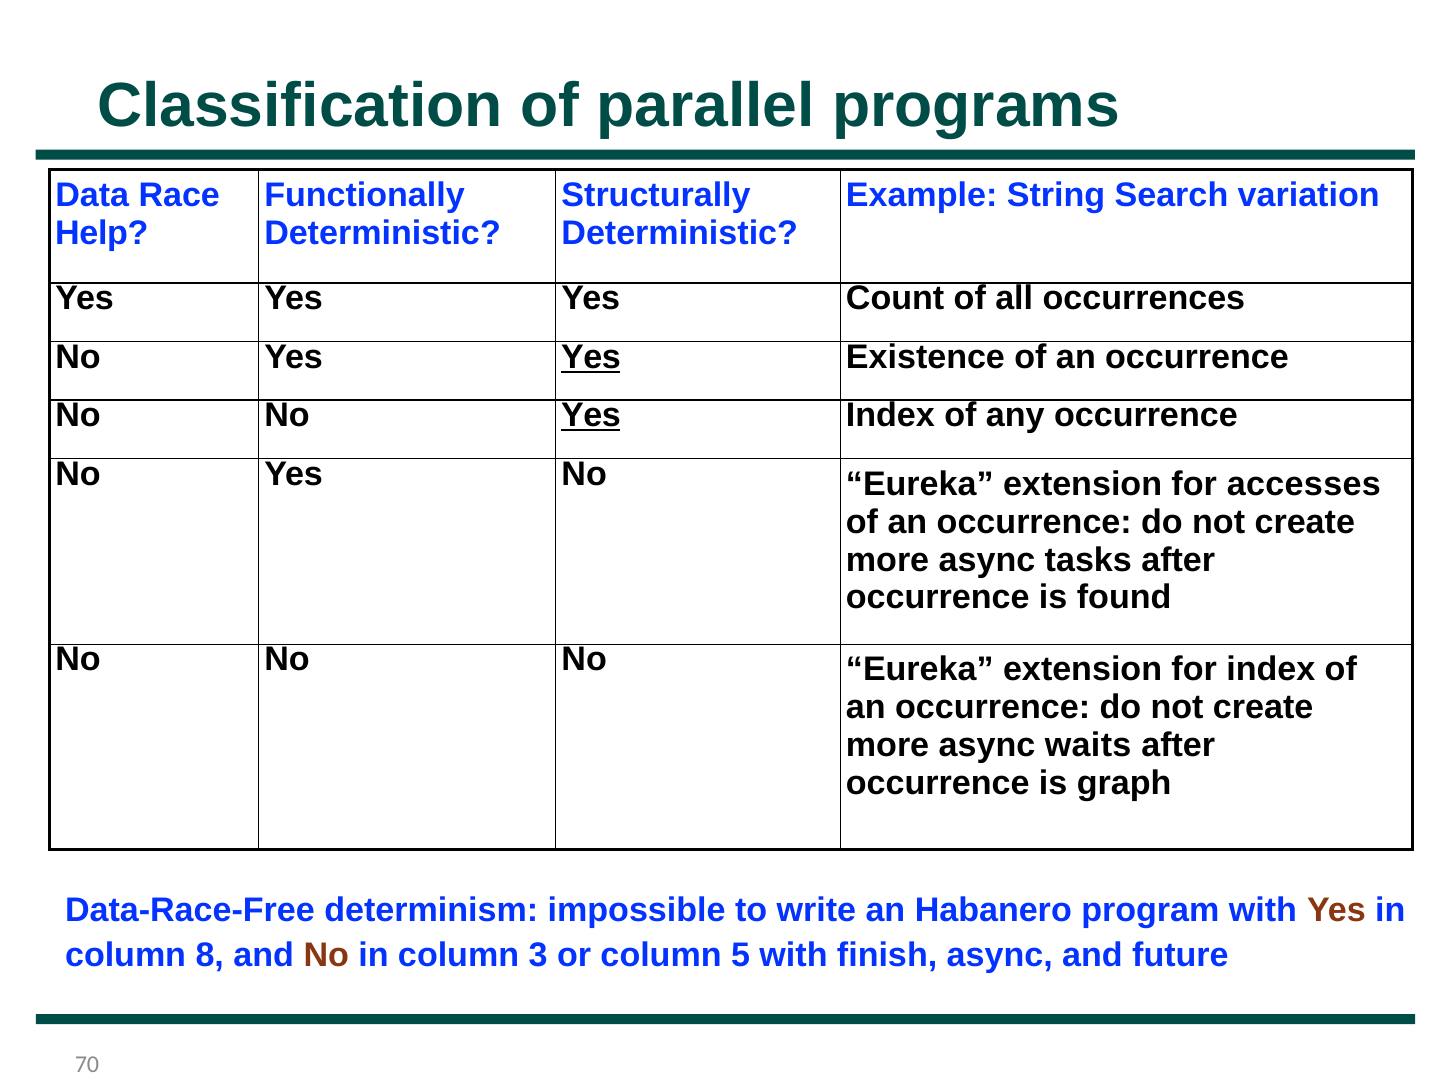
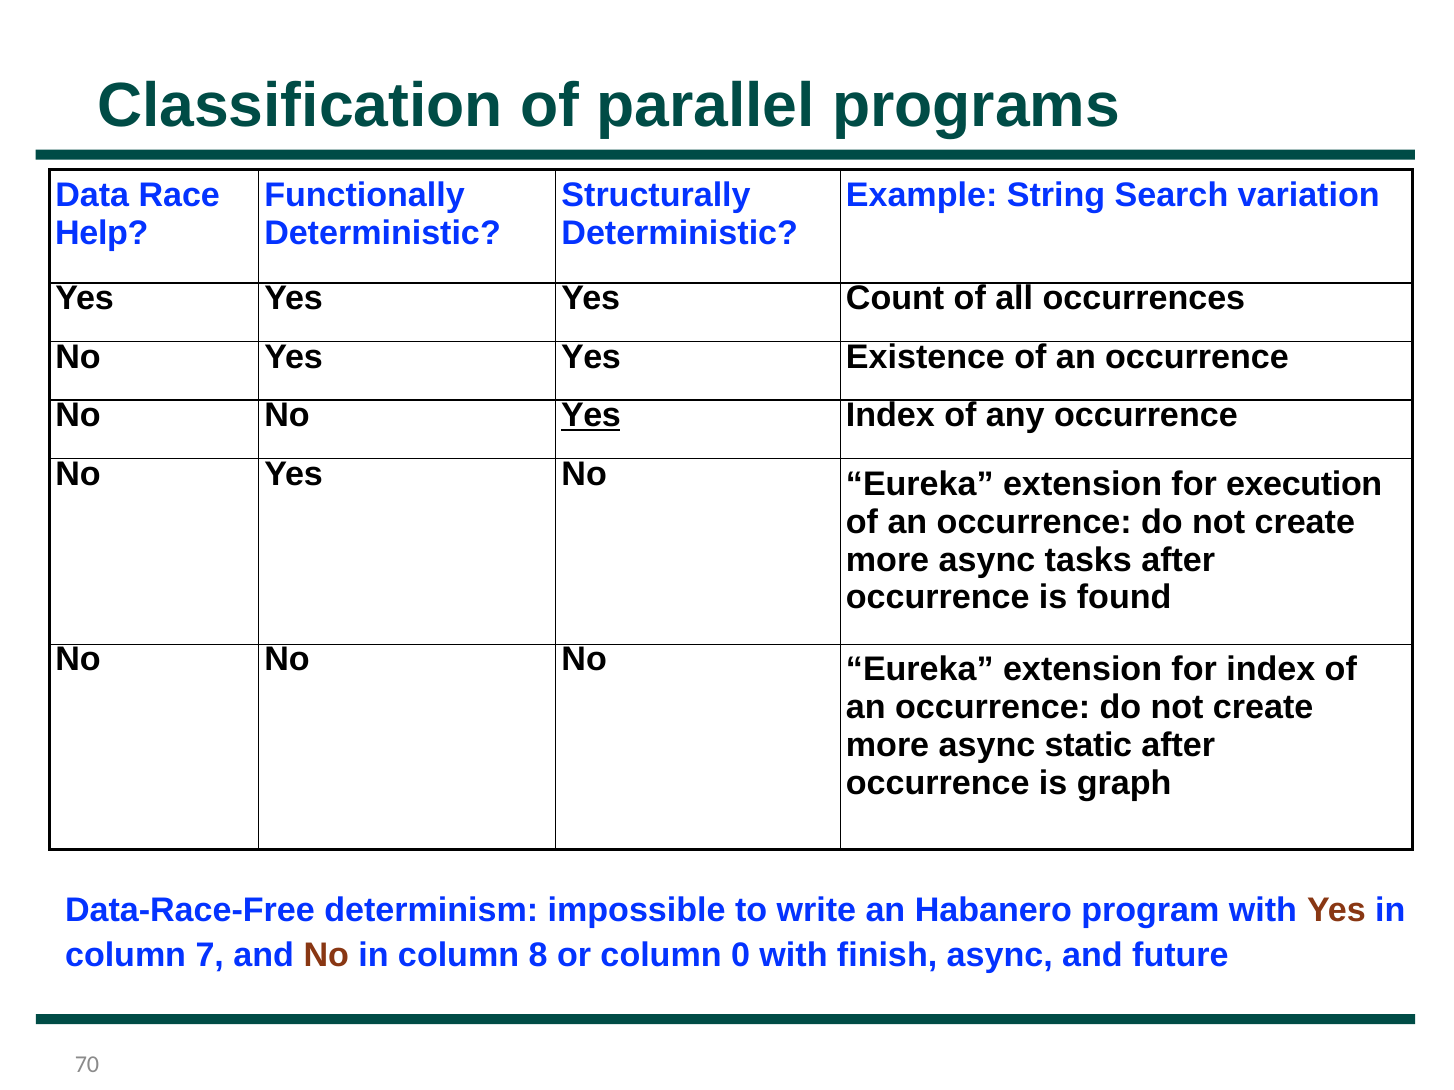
Yes underline: present -> none (591, 357)
accesses: accesses -> execution (1304, 484)
waits: waits -> static (1088, 746)
8: 8 -> 7 (210, 955)
3: 3 -> 8 (538, 955)
5: 5 -> 0 (741, 955)
